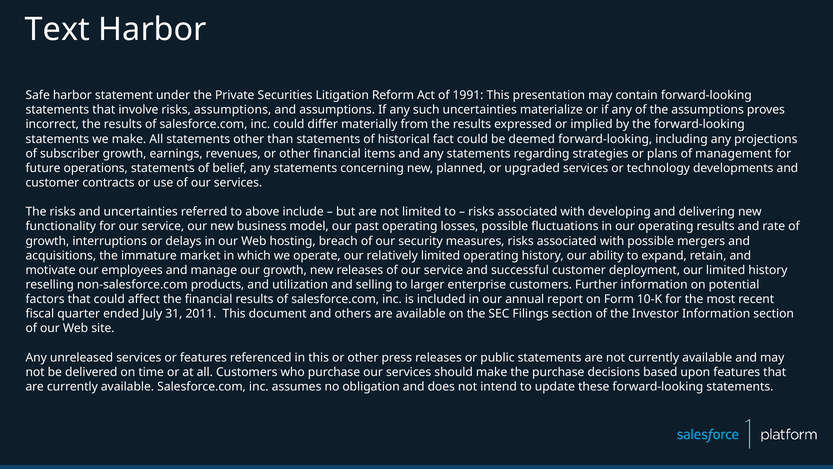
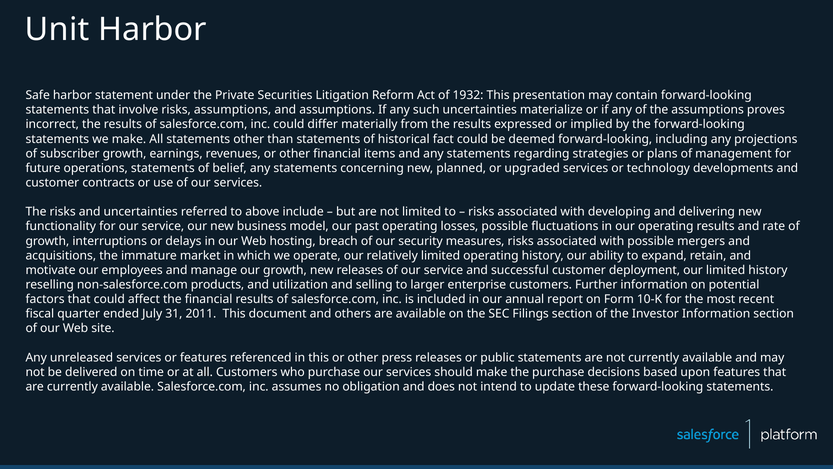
Text: Text -> Unit (57, 29)
1991: 1991 -> 1932 (468, 95)
